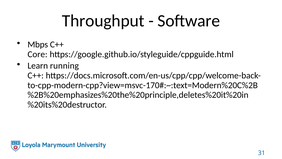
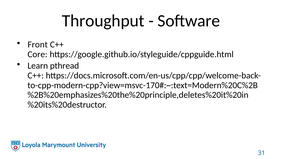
Mbps: Mbps -> Front (38, 44)
running: running -> pthread (64, 66)
